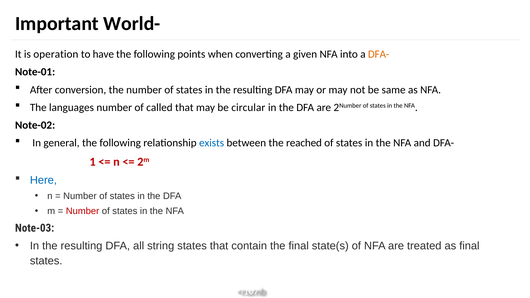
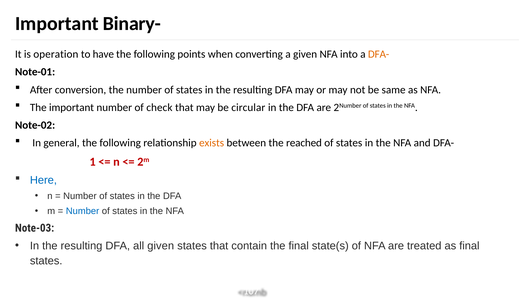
World-: World- -> Binary- (132, 24)
The languages: languages -> important (72, 108)
called: called -> check (159, 108)
exists colour: blue -> orange (212, 143)
Number colour: red -> blue (83, 211)
all string: string -> given (161, 246)
